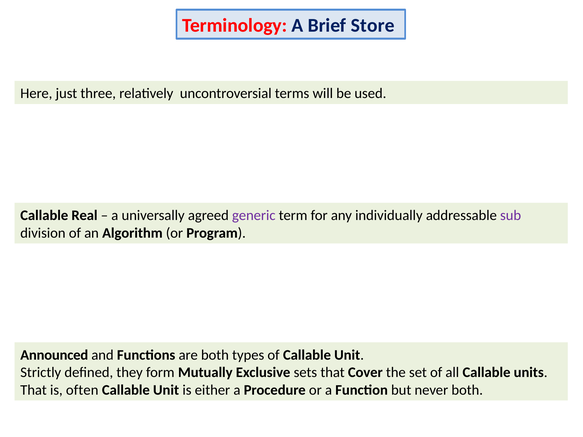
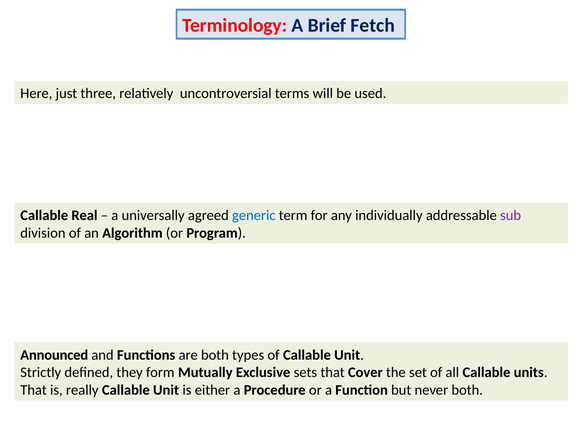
Store: Store -> Fetch (373, 26)
generic colour: purple -> blue (254, 216)
often: often -> really (82, 390)
